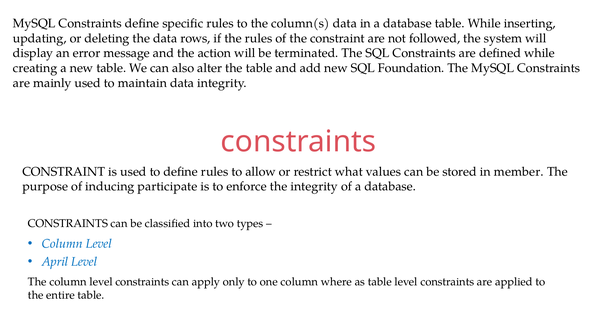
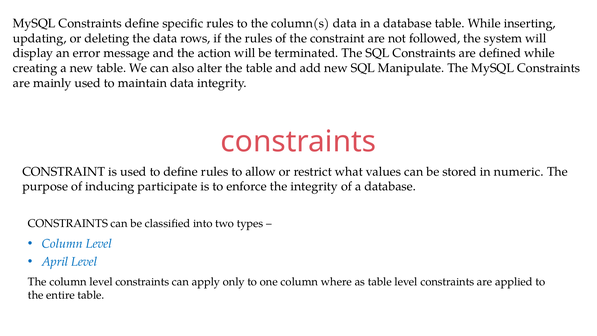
Foundation: Foundation -> Manipulate (411, 68)
member: member -> numeric (519, 171)
